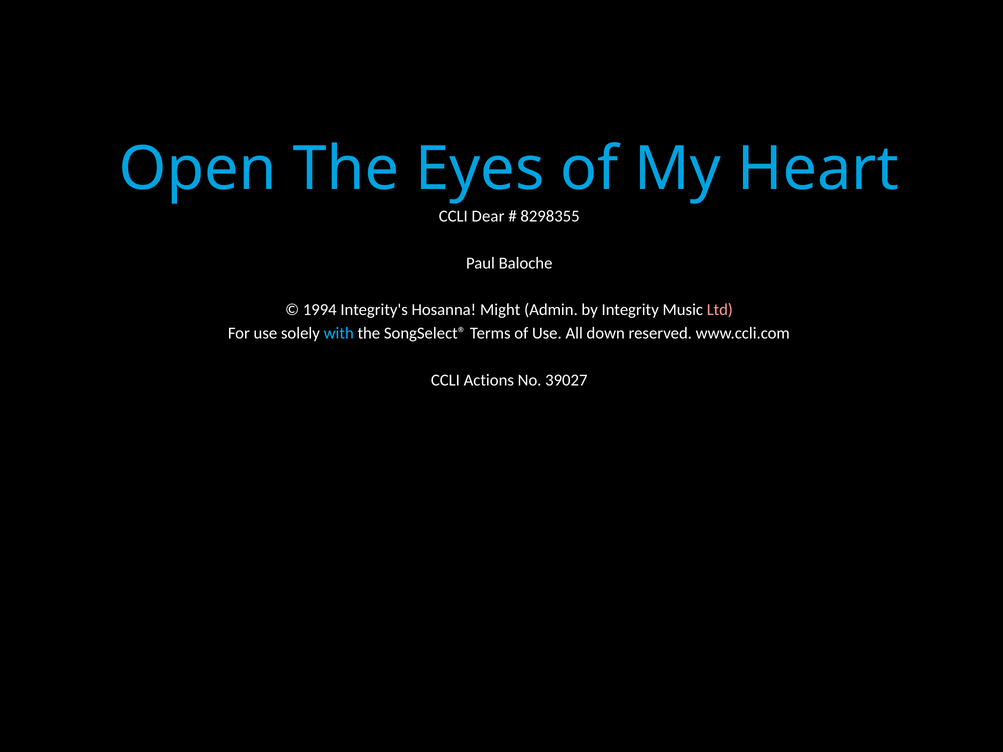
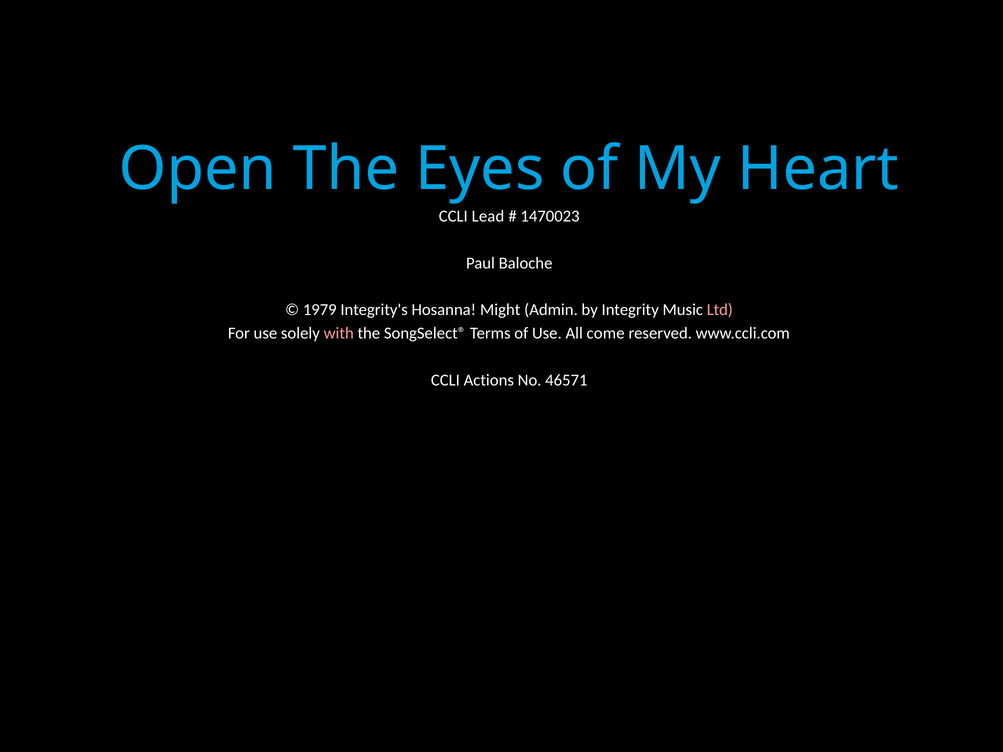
Dear: Dear -> Lead (488, 216)
8298355: 8298355 -> 1470023 (550, 216)
1994: 1994 -> 1979 (320, 310)
with colour: light blue -> pink (339, 333)
down: down -> come (606, 333)
39027: 39027 -> 46571 (566, 380)
